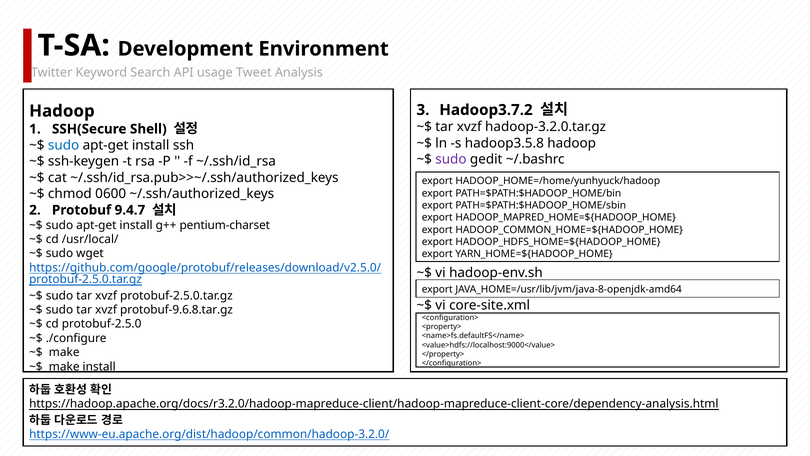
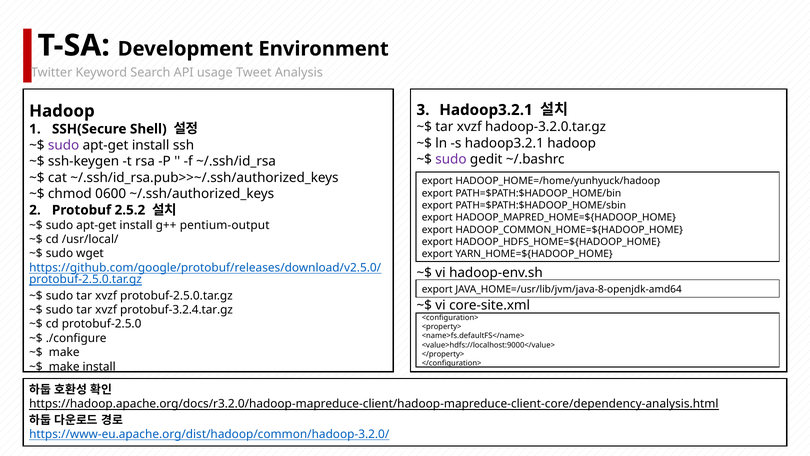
Hadoop3.7.2: Hadoop3.7.2 -> Hadoop3.2.1 (486, 110)
s hadoop3.5.8: hadoop3.5.8 -> hadoop3.2.1 (504, 143)
sudo colour: blue -> purple (64, 145)
9.4.7: 9.4.7 -> 2.5.2 (130, 210)
pentium-charset: pentium-charset -> pentium-output (225, 225)
protobuf-9.6.8.tar.gz: protobuf-9.6.8.tar.gz -> protobuf-3.2.4.tar.gz (176, 310)
